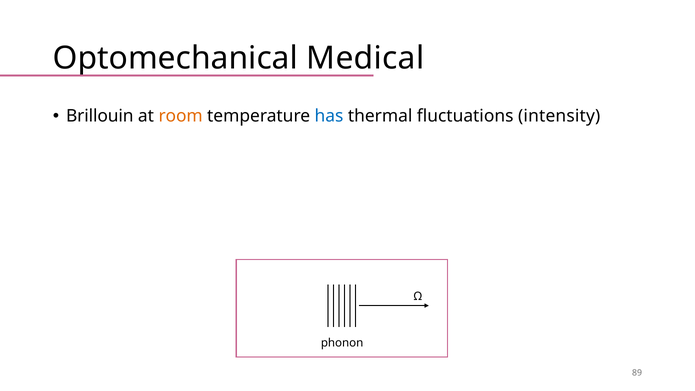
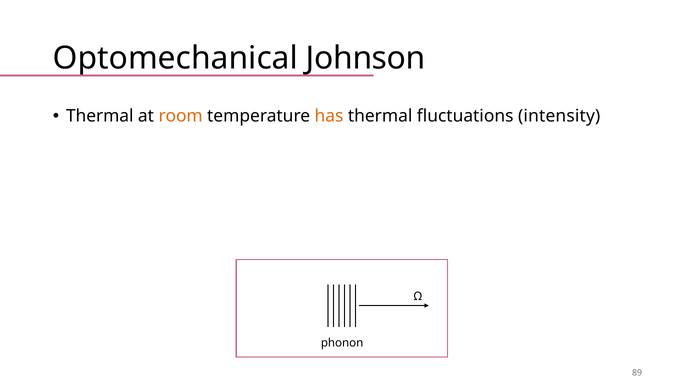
Medical: Medical -> Johnson (366, 58)
Brillouin: Brillouin -> Thermal (100, 116)
has colour: blue -> orange (329, 116)
